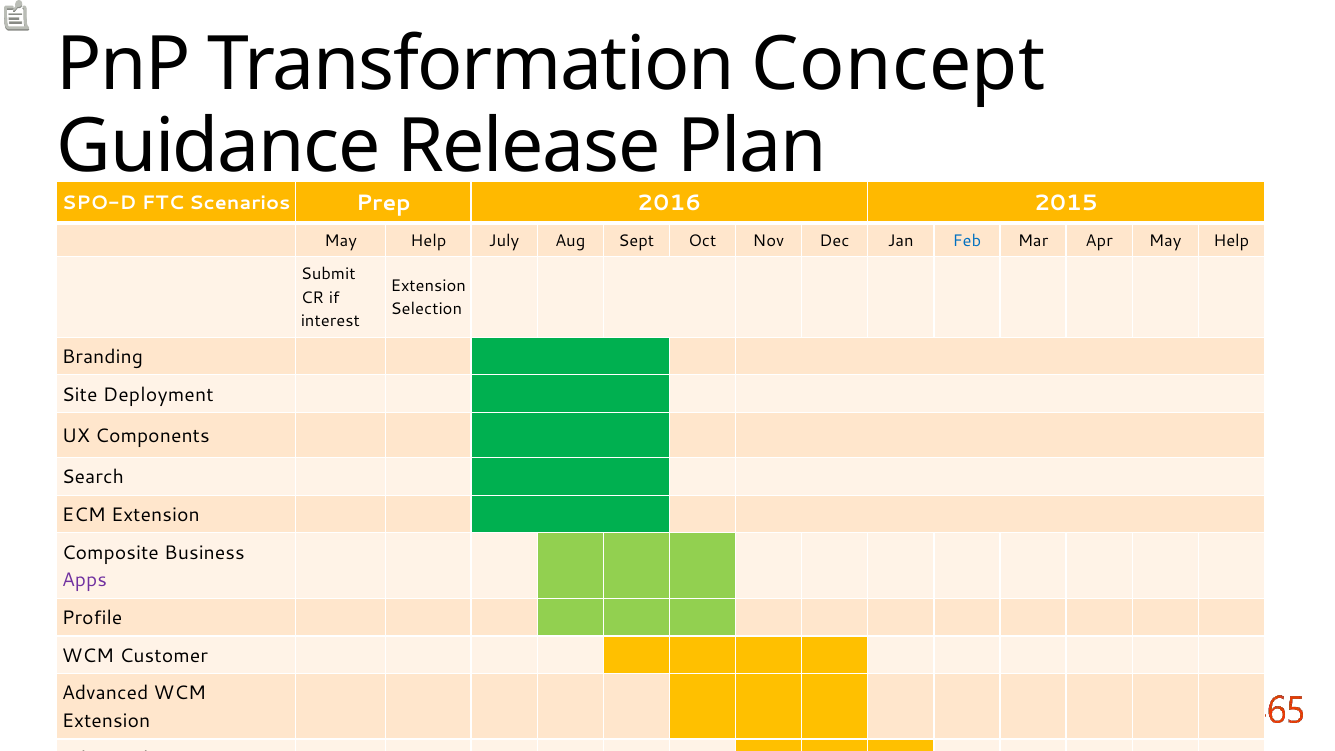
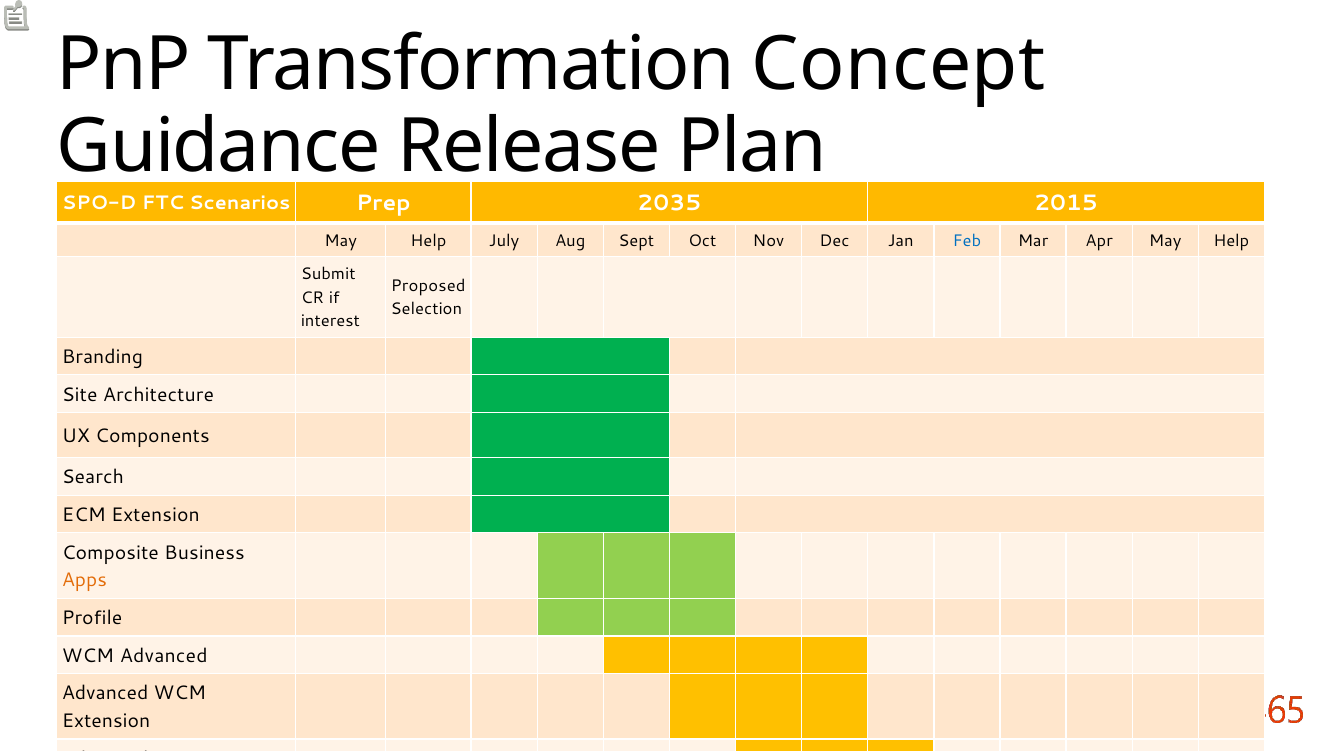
2016: 2016 -> 2035 (669, 204)
Extension: Extension -> Proposed (428, 286)
Deployment: Deployment -> Architecture (158, 395)
Apps colour: purple -> orange (84, 581)
WCM Customer: Customer -> Advanced (164, 656)
